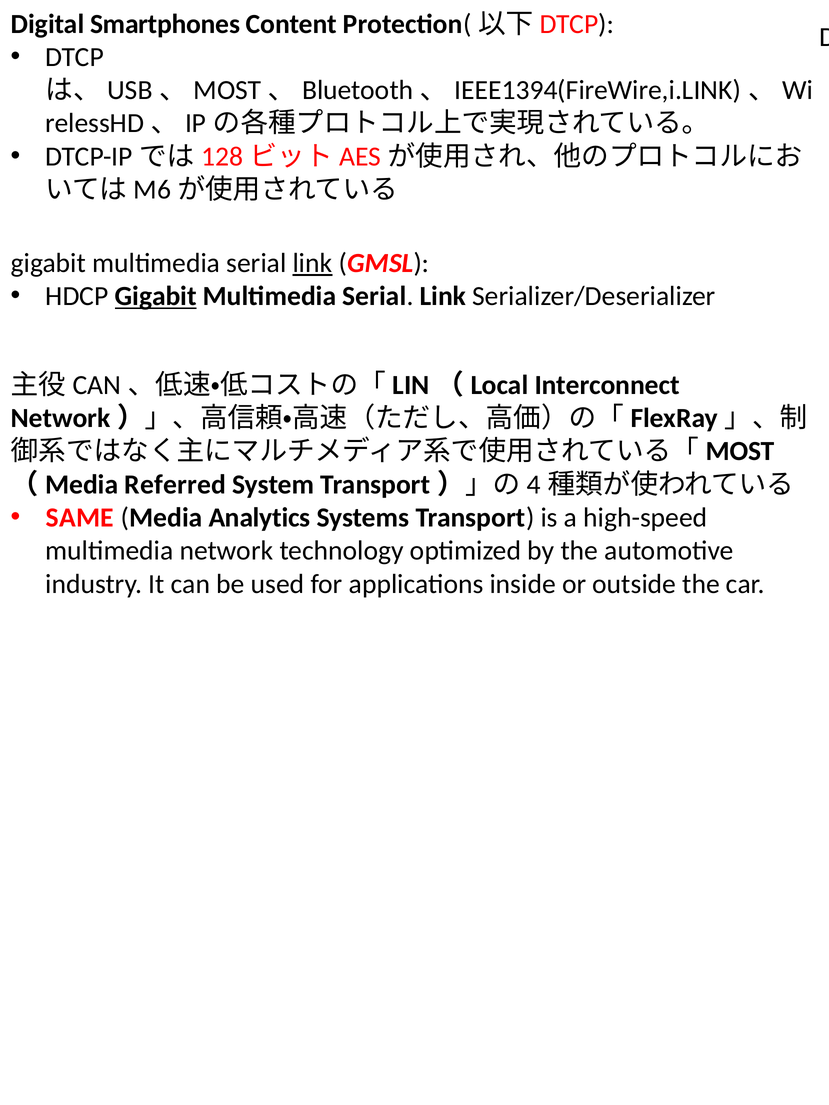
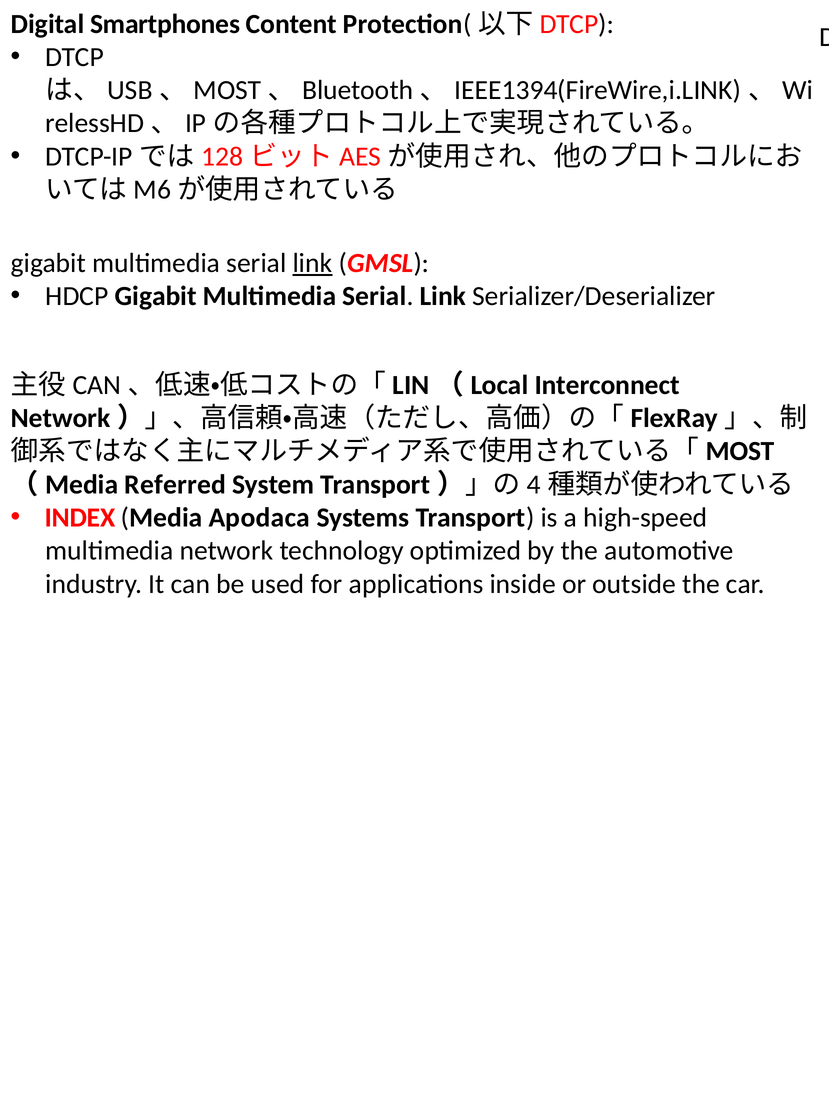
Gigabit underline: present -> none (156, 296)
SAME: SAME -> INDEX (80, 518)
Analytics: Analytics -> Apodaca (259, 518)
